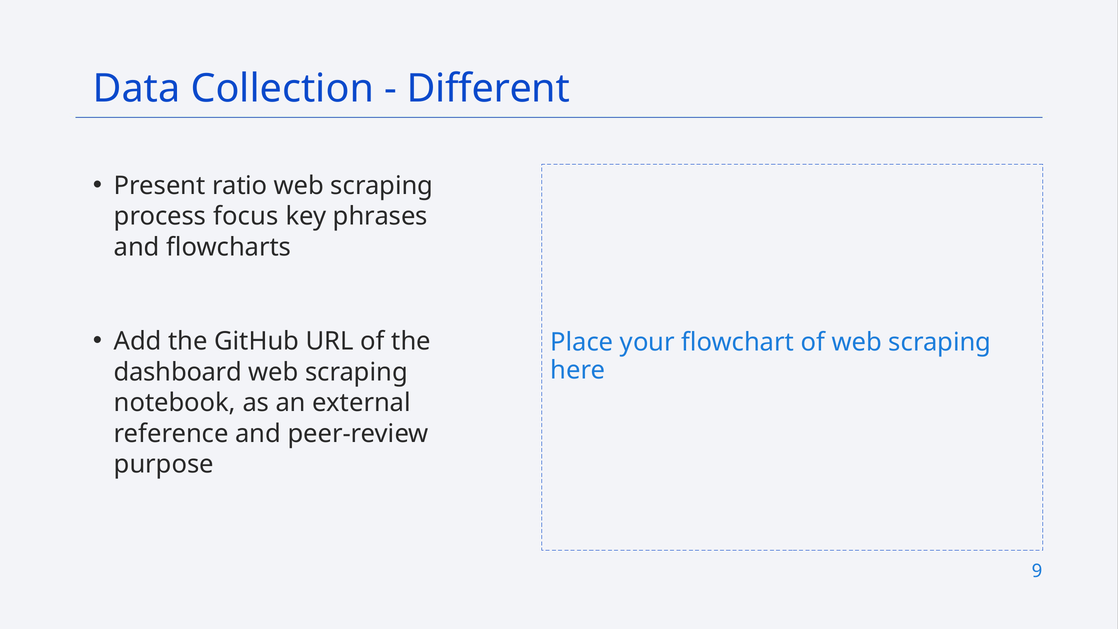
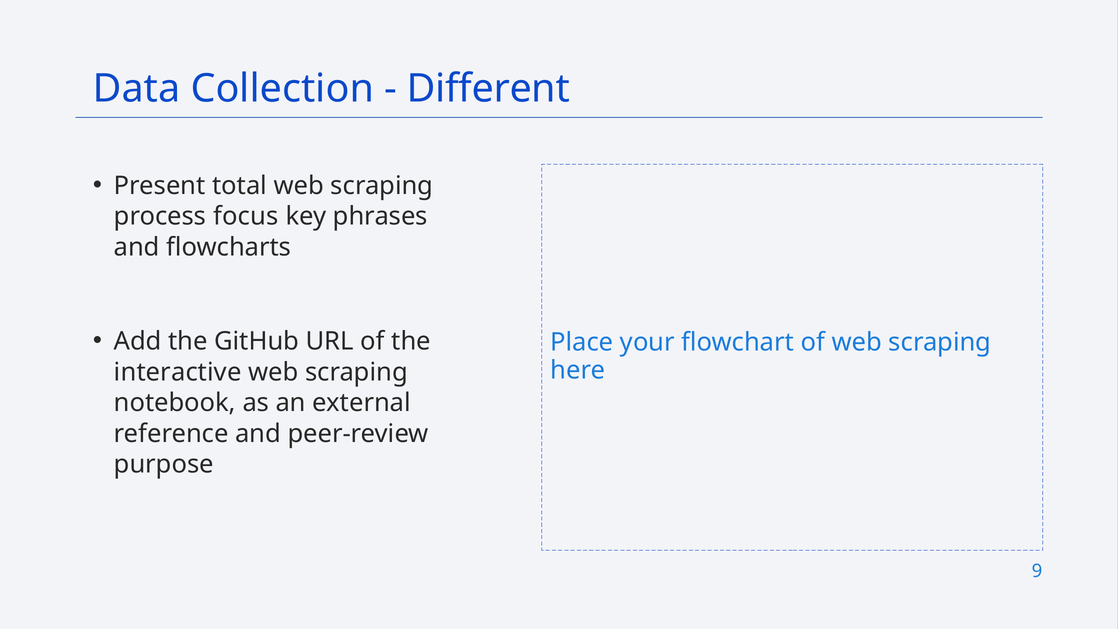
ratio: ratio -> total (240, 186)
dashboard: dashboard -> interactive (178, 372)
